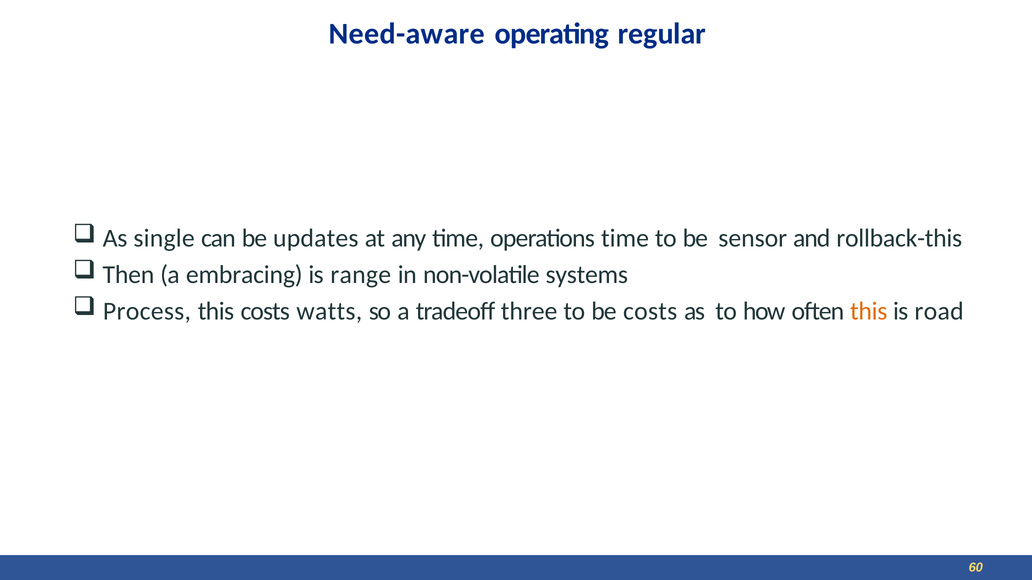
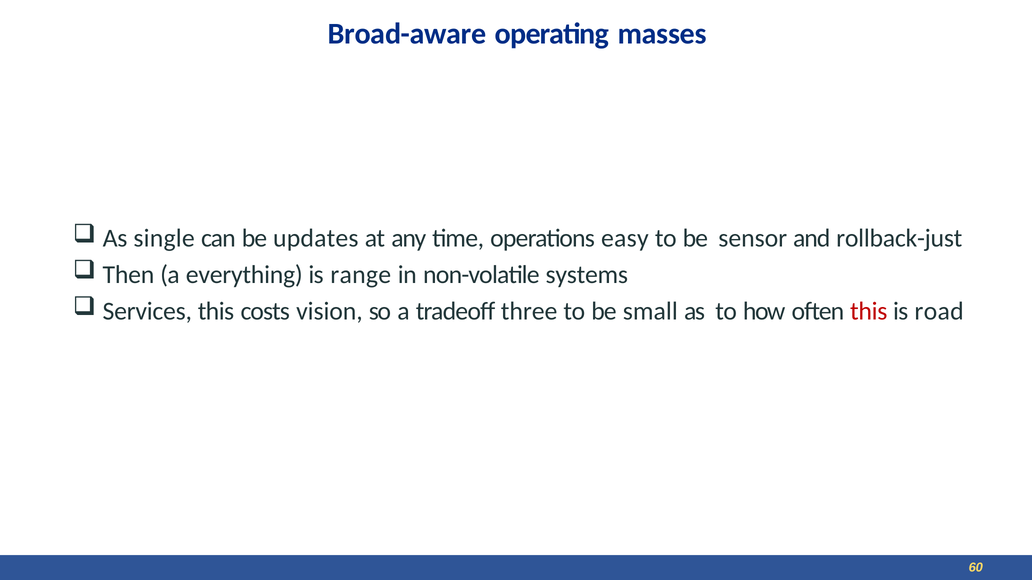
Need-aware: Need-aware -> Broad-aware (407, 34)
regular: regular -> masses (662, 34)
operations time: time -> easy (625, 239)
rollback-this: rollback-this -> rollback-just (899, 239)
embracing: embracing -> everything (244, 275)
Process: Process -> Services (147, 311)
watts: watts -> vision (329, 311)
be costs: costs -> small (650, 311)
this colour: orange -> red (869, 311)
